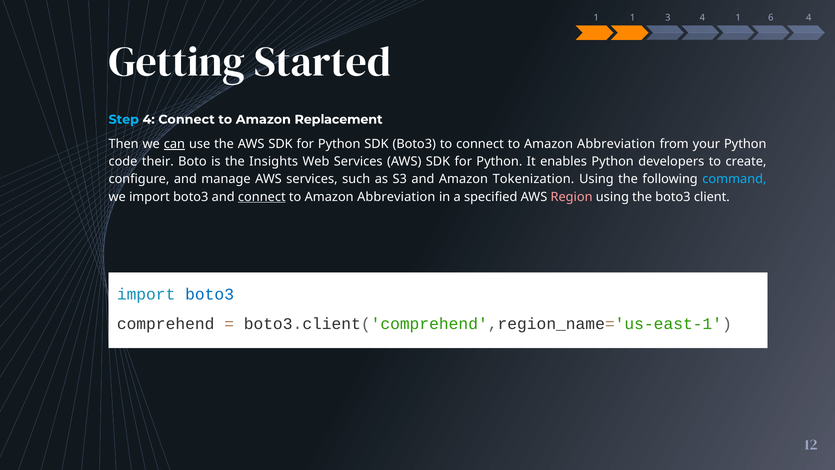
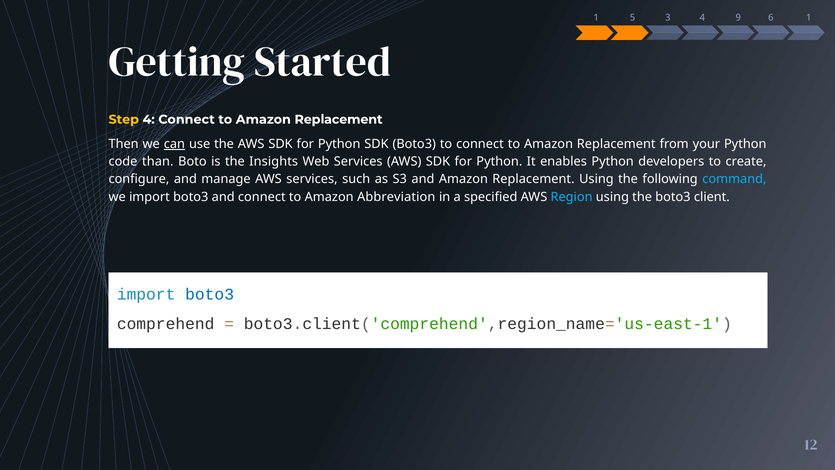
1 1: 1 -> 5 (633, 18)
4 1: 1 -> 9 (738, 18)
6 4: 4 -> 1 (809, 18)
Step colour: light blue -> yellow (124, 119)
Abbreviation: Abbreviation -> Replacement (616, 144)
their: their -> than (158, 162)
and Amazon Tokenization: Tokenization -> Replacement (533, 179)
connect underline: present -> none (262, 197)
Region colour: pink -> light blue (572, 197)
